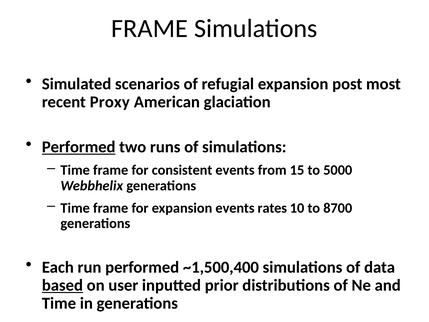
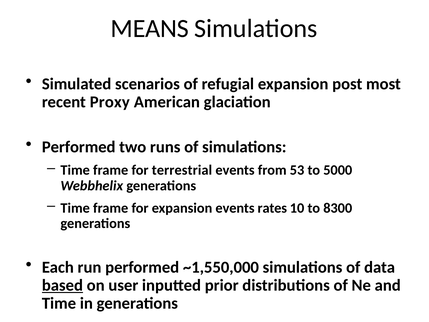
FRAME: FRAME -> MEANS (150, 29)
Performed underline: present -> none (79, 147)
consistent: consistent -> terrestrial (182, 170)
15: 15 -> 53 (297, 170)
8700: 8700 -> 8300 (338, 208)
~1,500,400: ~1,500,400 -> ~1,550,000 (221, 267)
